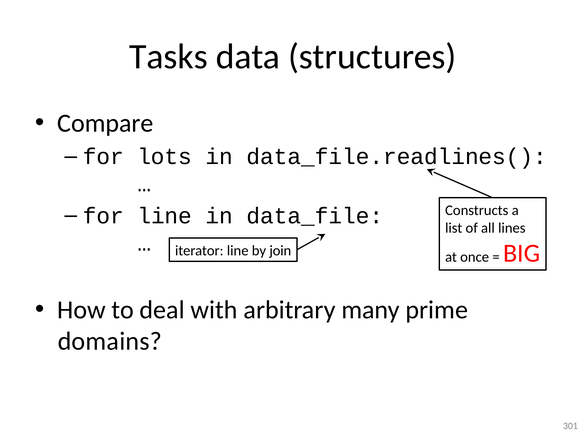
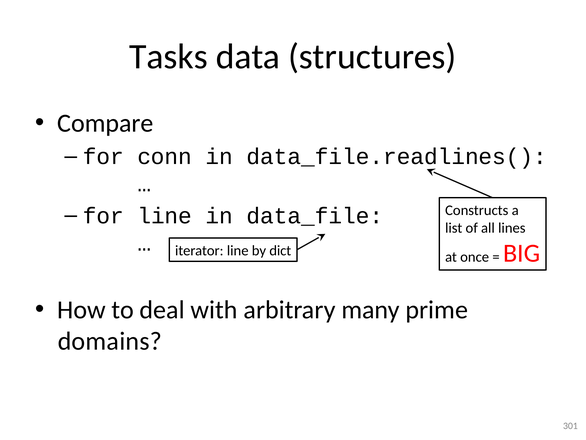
lots: lots -> conn (165, 157)
join: join -> dict (280, 250)
